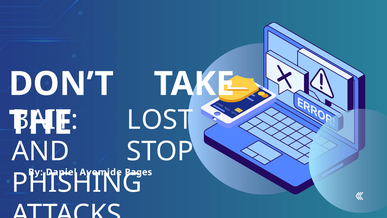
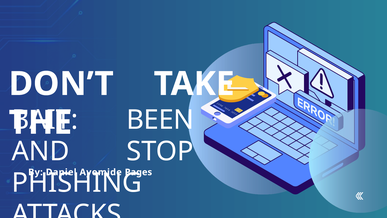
LOST: LOST -> BEEN (160, 120)
